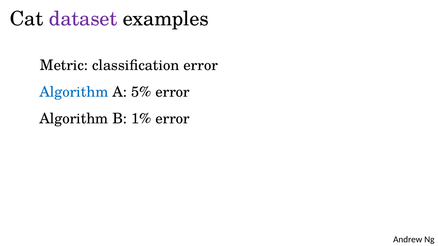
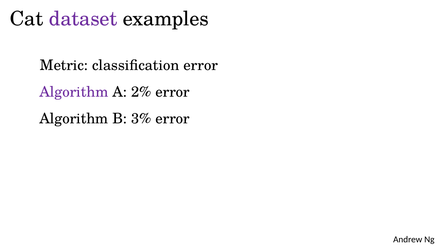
Algorithm colour: blue -> purple (74, 92)
5%: 5% -> 2% (141, 92)
1%: 1% -> 3% (141, 119)
